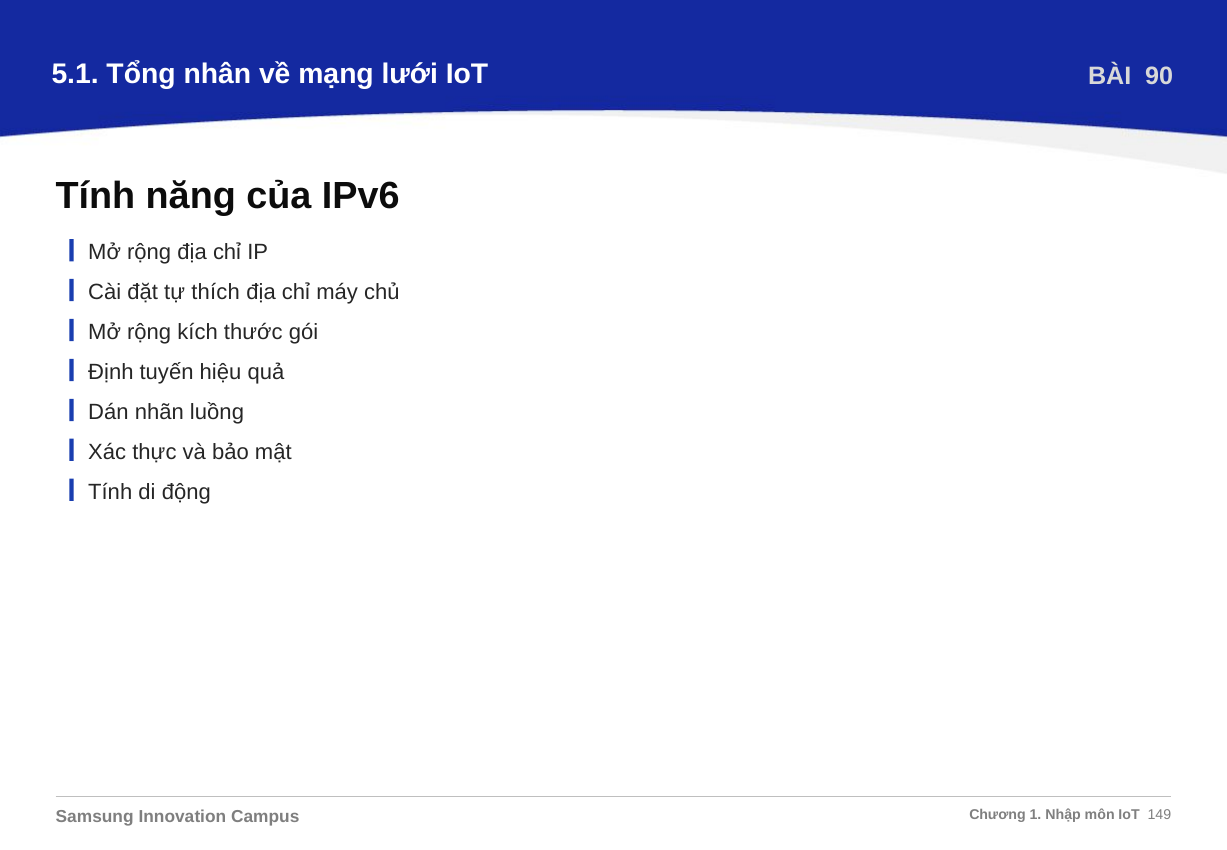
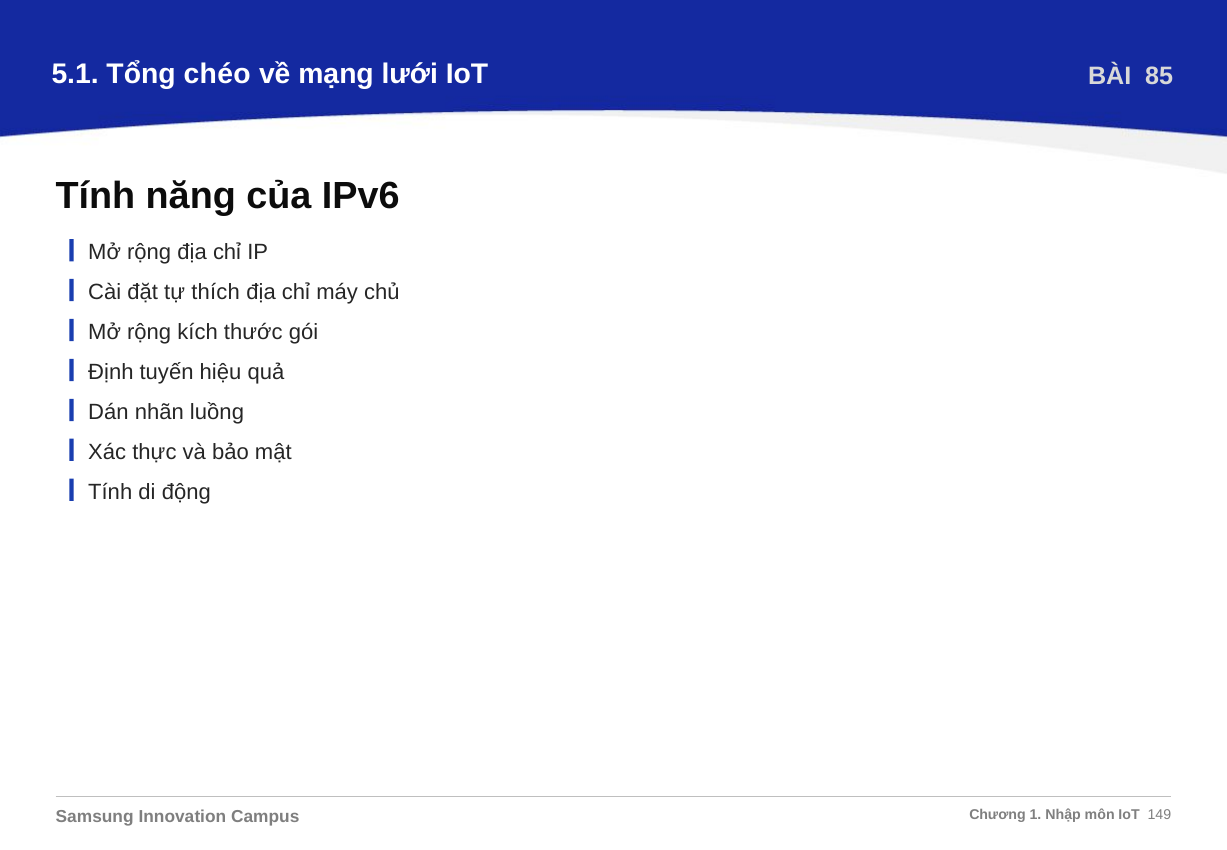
nhân: nhân -> chéo (217, 74)
90: 90 -> 85 (1159, 76)
